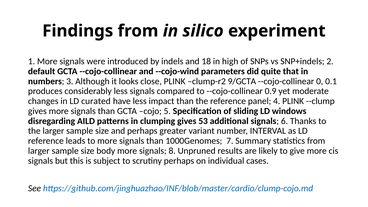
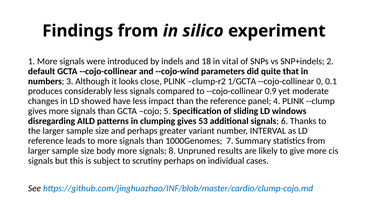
high: high -> vital (230, 61)
9/GCTA: 9/GCTA -> 1/GCTA (242, 81)
curated: curated -> showed (96, 101)
